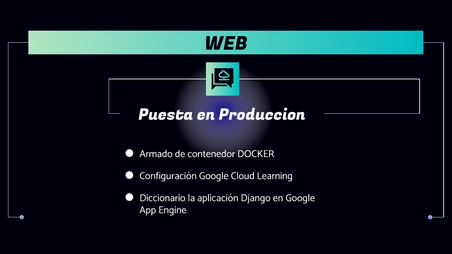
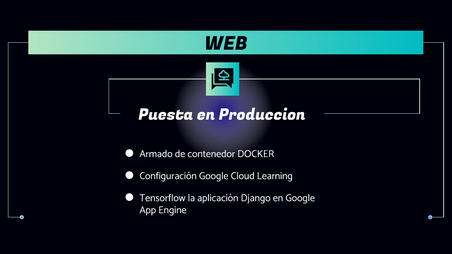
Diccionario: Diccionario -> Tensorflow (162, 198)
